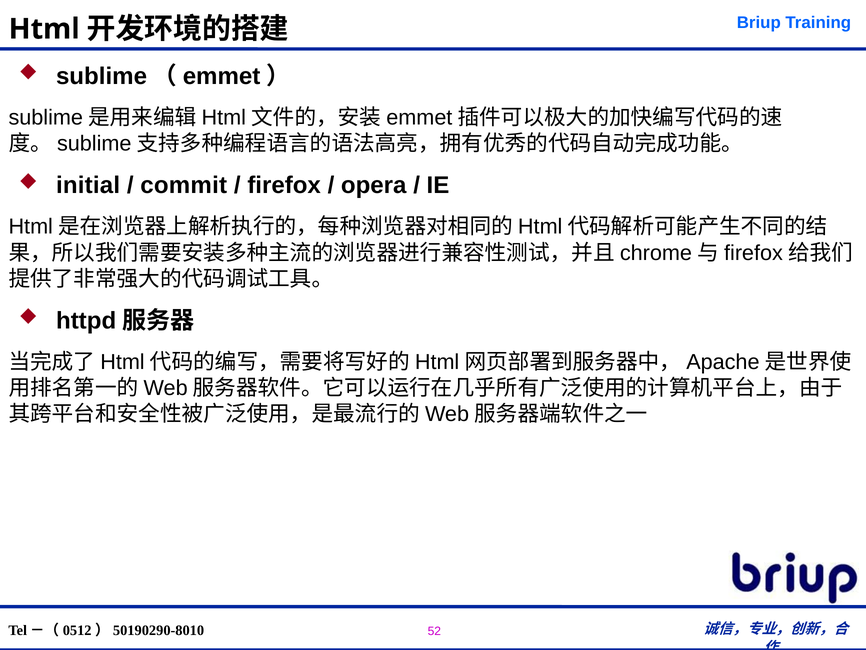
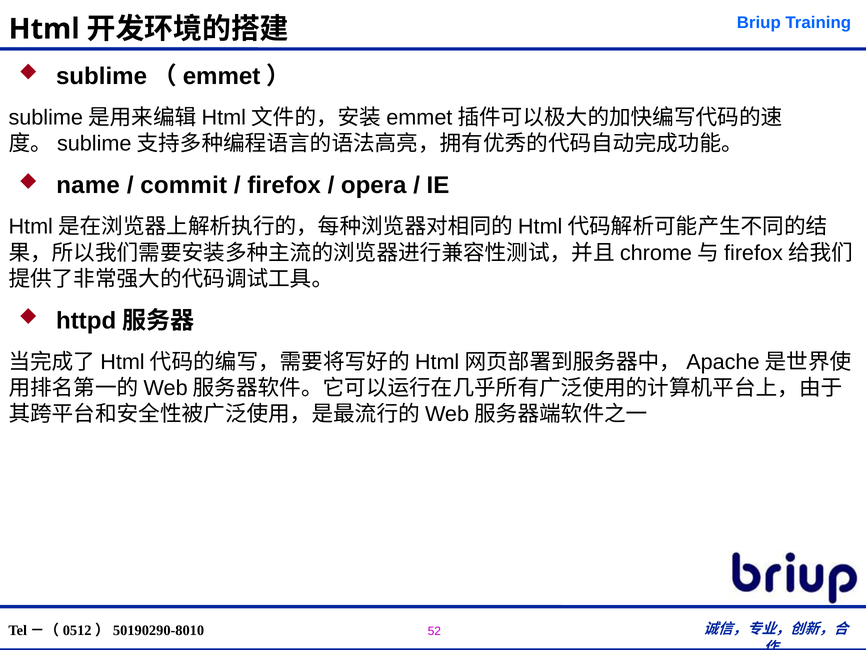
initial: initial -> name (88, 185)
